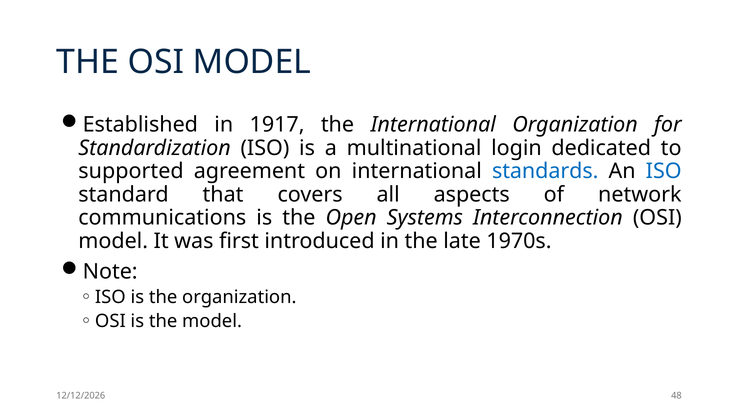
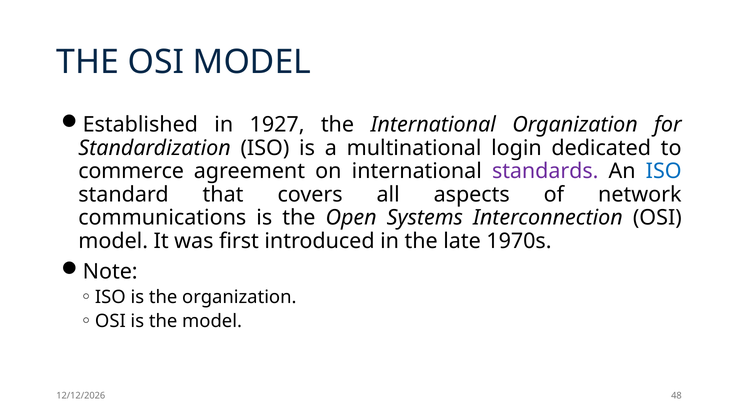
1917: 1917 -> 1927 (277, 125)
supported: supported -> commerce (131, 171)
standards colour: blue -> purple (545, 171)
